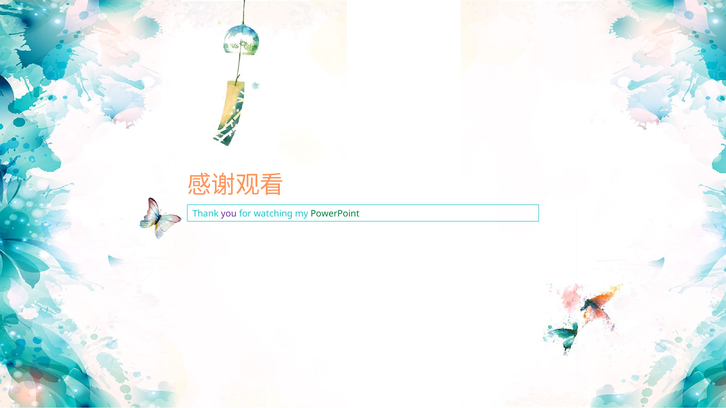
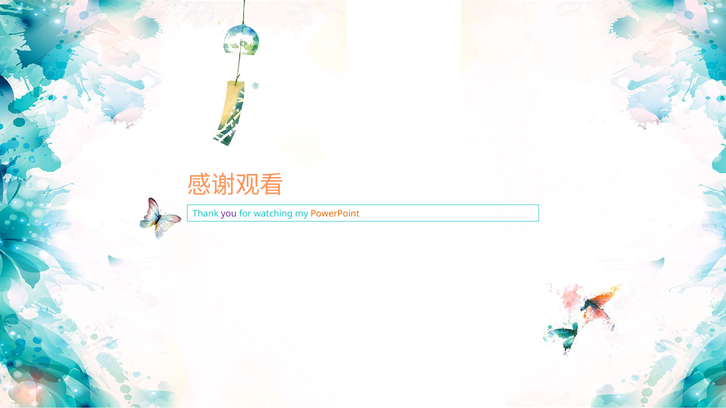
PowerPoint colour: green -> orange (335, 214)
